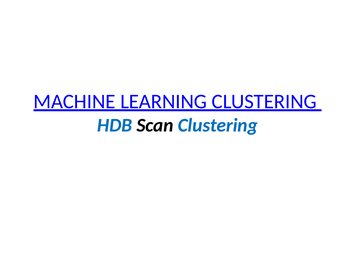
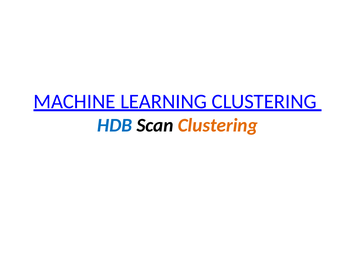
Clustering colour: blue -> orange (218, 125)
